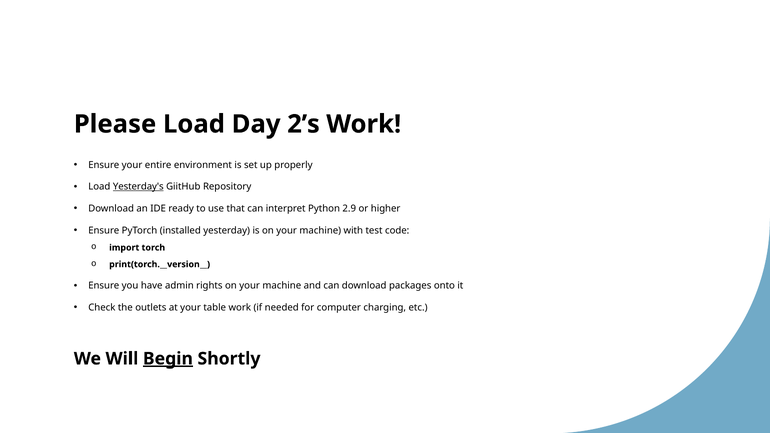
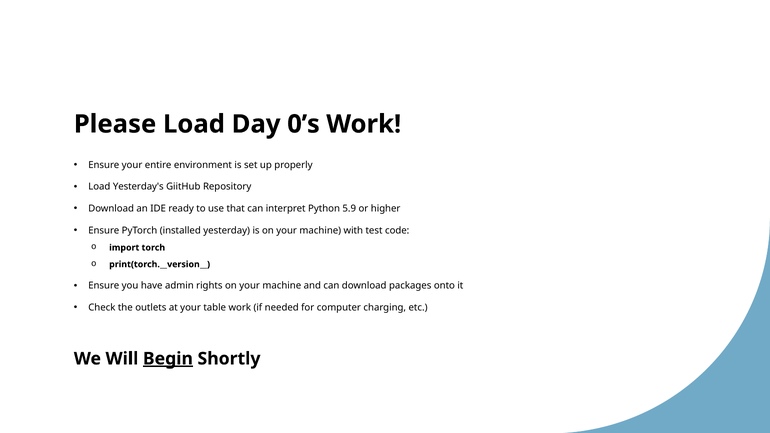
2’s: 2’s -> 0’s (304, 124)
Yesterday's underline: present -> none (138, 187)
2.9: 2.9 -> 5.9 (349, 209)
